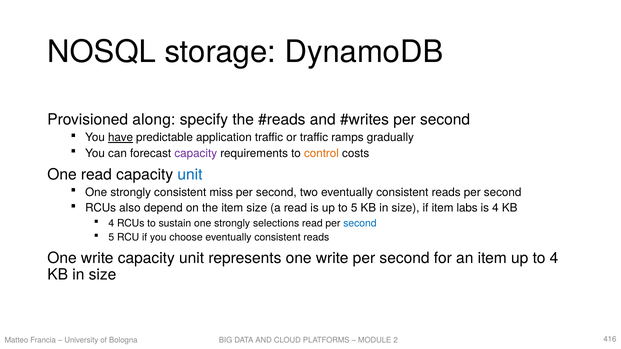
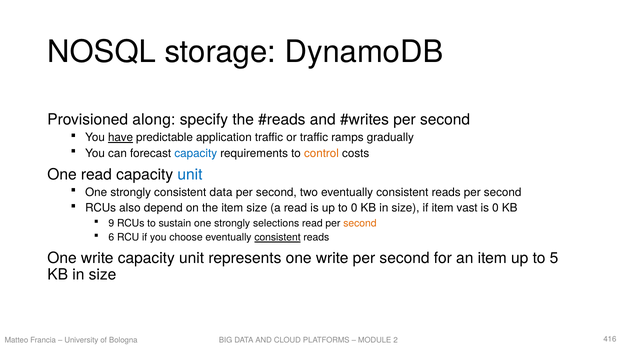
capacity colour: purple -> blue (196, 153)
consistent miss: miss -> data (221, 192)
to 5: 5 -> 0 (354, 208)
labs: labs -> vast (467, 208)
is 4: 4 -> 0 (495, 208)
4: 4 -> 9 (111, 223)
second colour: blue -> orange (360, 223)
5: 5 -> 6 (111, 238)
consistent underline: none -> present (278, 238)
to 4: 4 -> 5 (554, 258)
